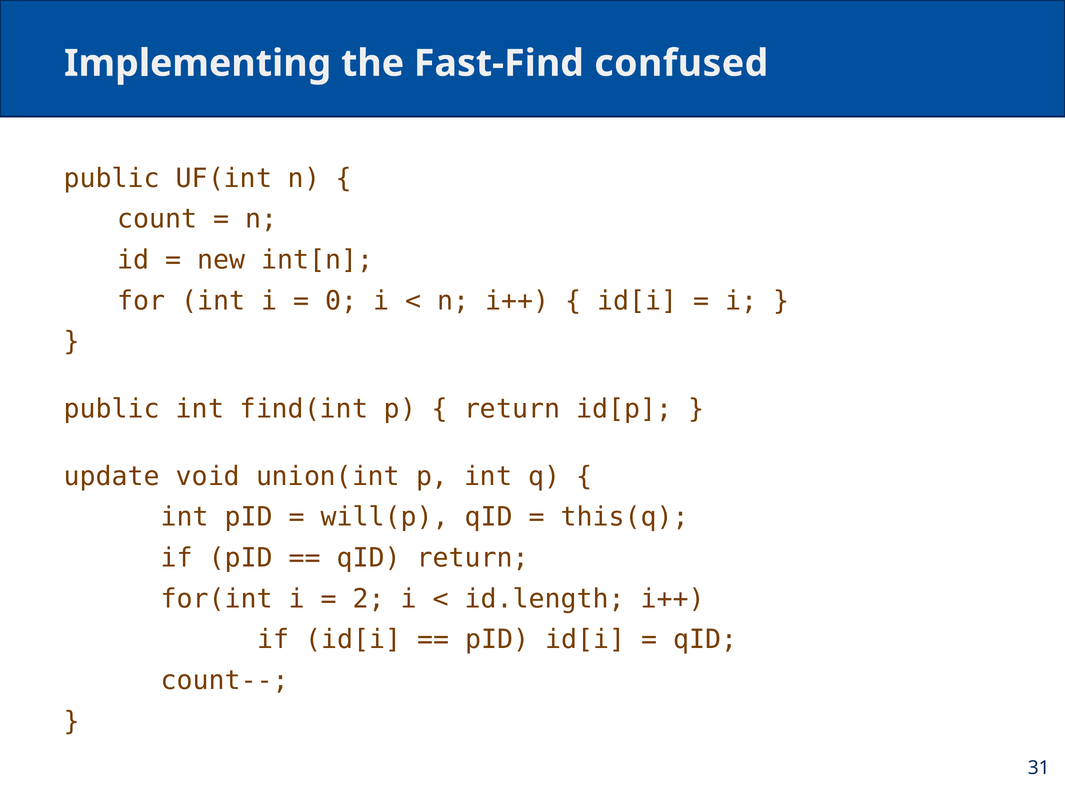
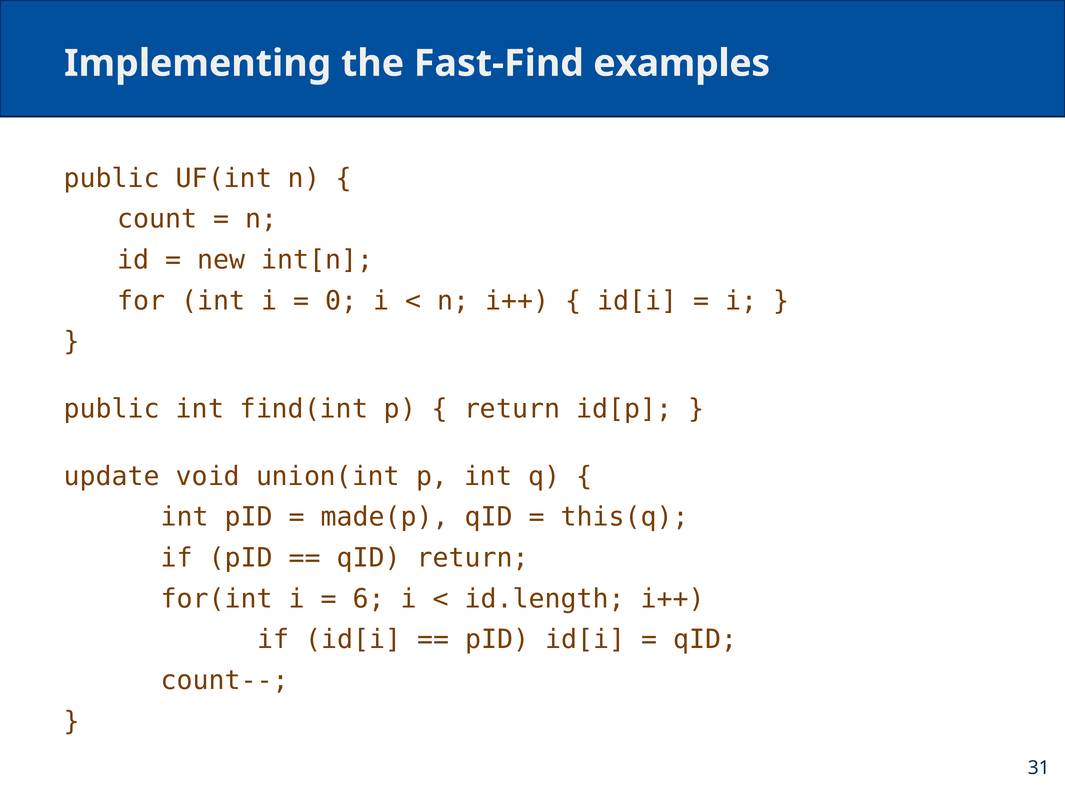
confused: confused -> examples (682, 63)
will(p: will(p -> made(p (385, 517)
2: 2 -> 6 (369, 599)
